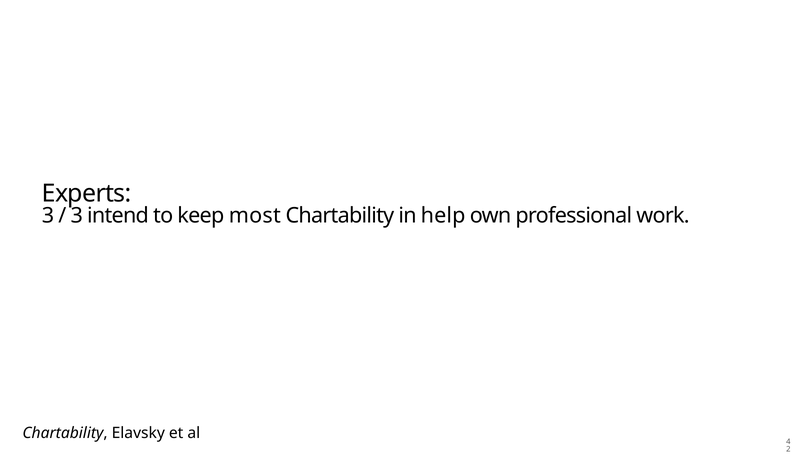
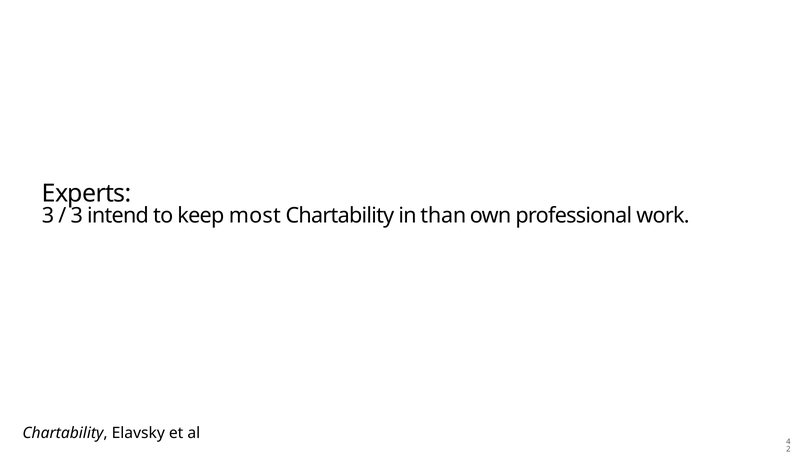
help: help -> than (443, 216)
